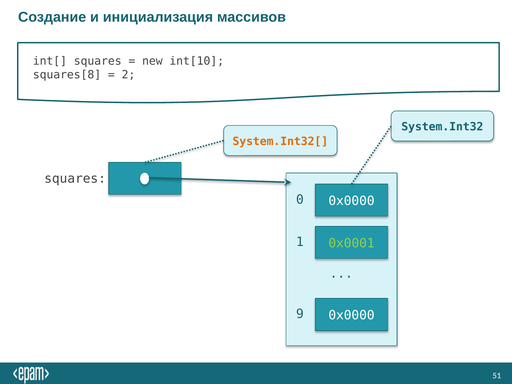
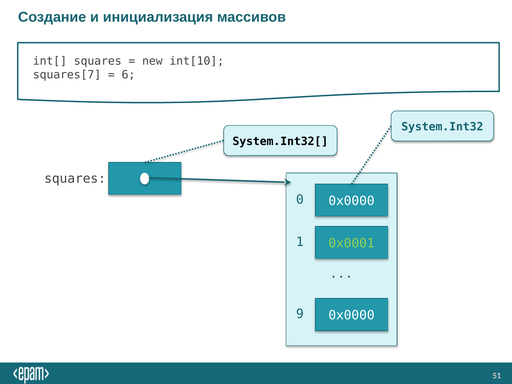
squares[8: squares[8 -> squares[7 (67, 75)
2: 2 -> 6 (128, 75)
System.Int32[ colour: orange -> black (280, 141)
